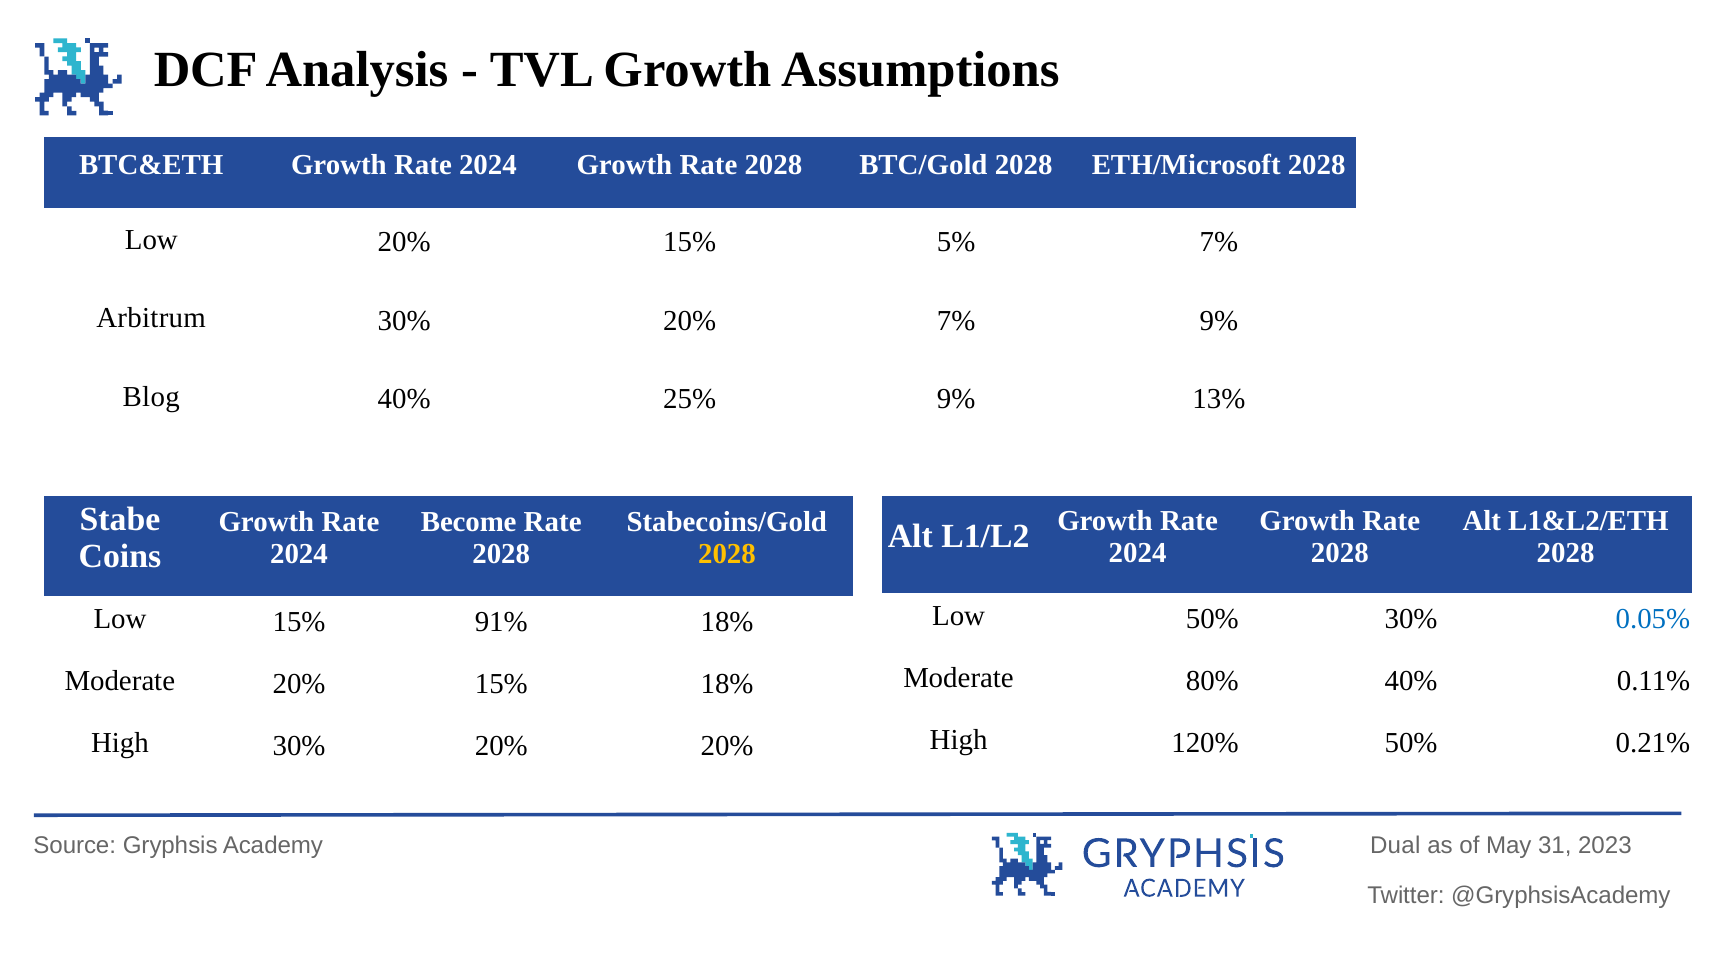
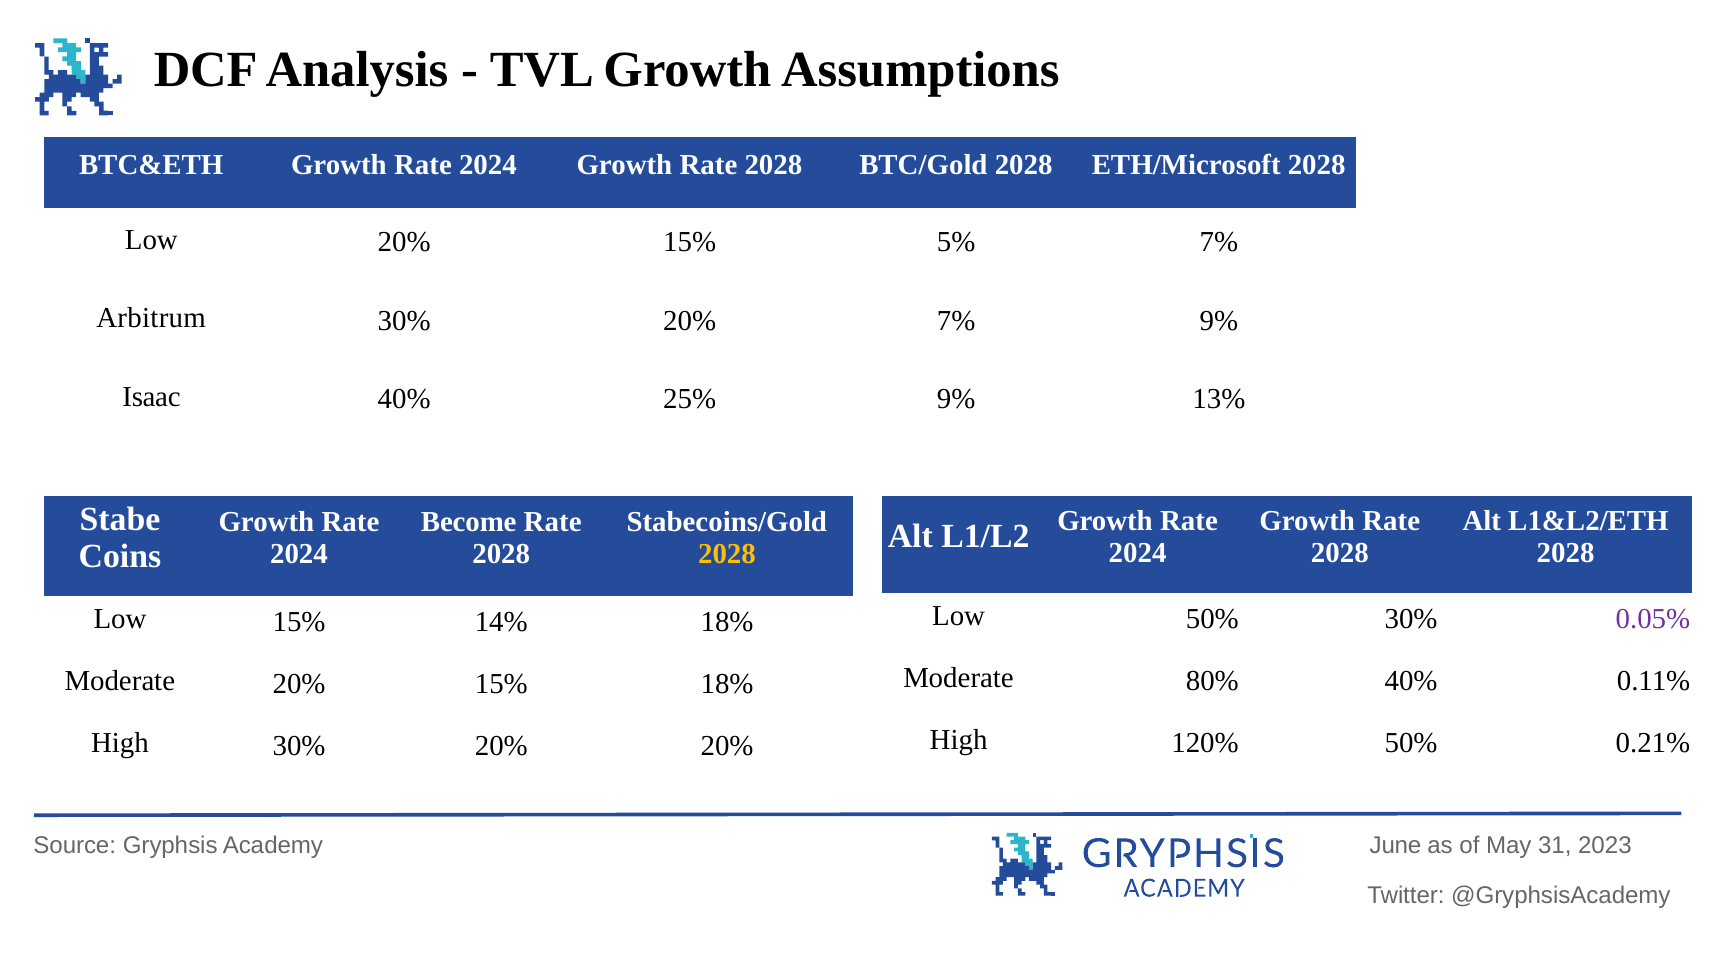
Blog: Blog -> Isaac (152, 397)
0.05% colour: blue -> purple (1653, 618)
91%: 91% -> 14% (501, 621)
Dual: Dual -> June (1395, 846)
